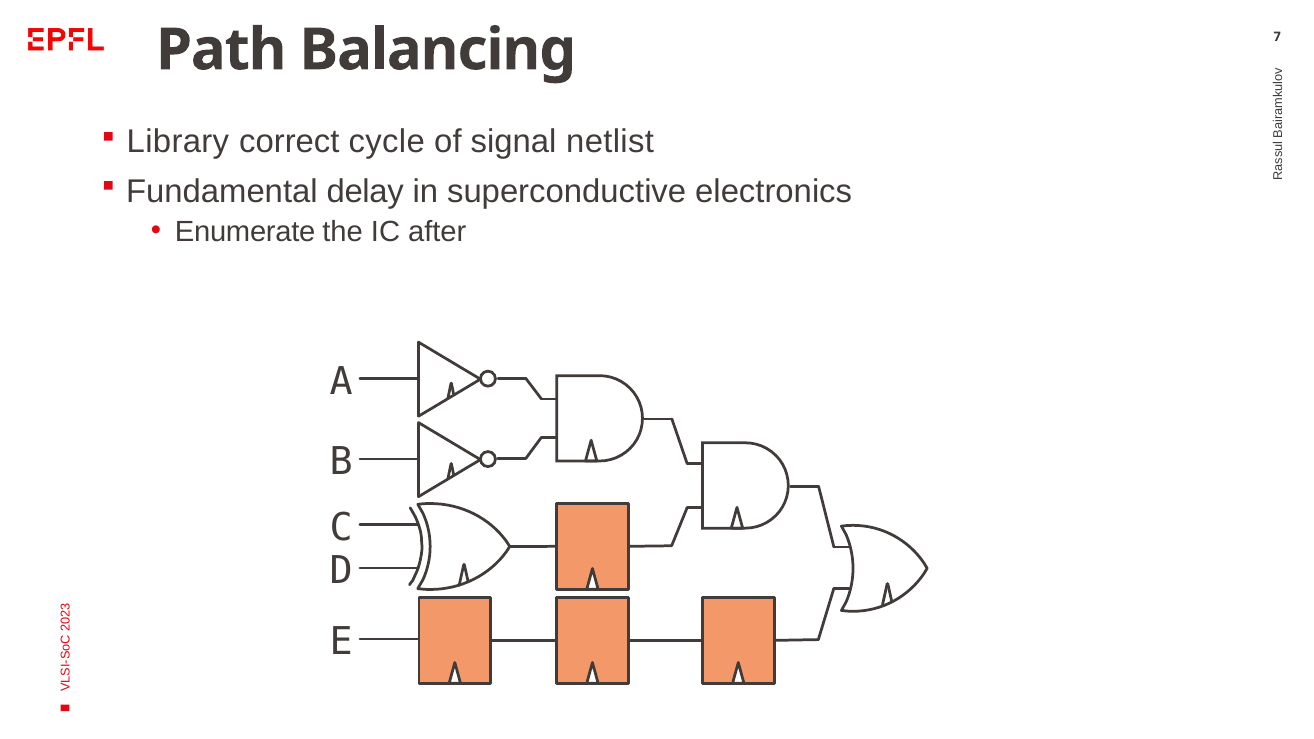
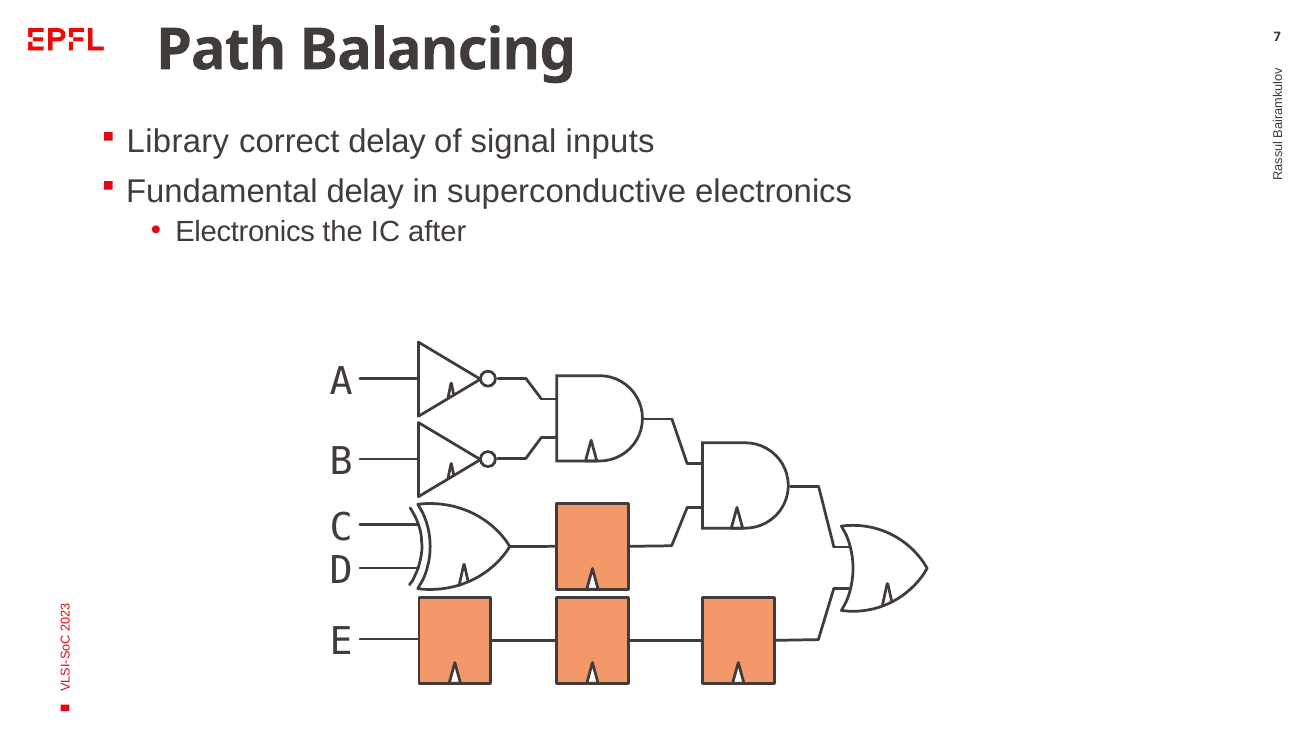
correct cycle: cycle -> delay (387, 142)
netlist: netlist -> inputs (610, 142)
Enumerate: Enumerate -> Electronics (245, 232)
